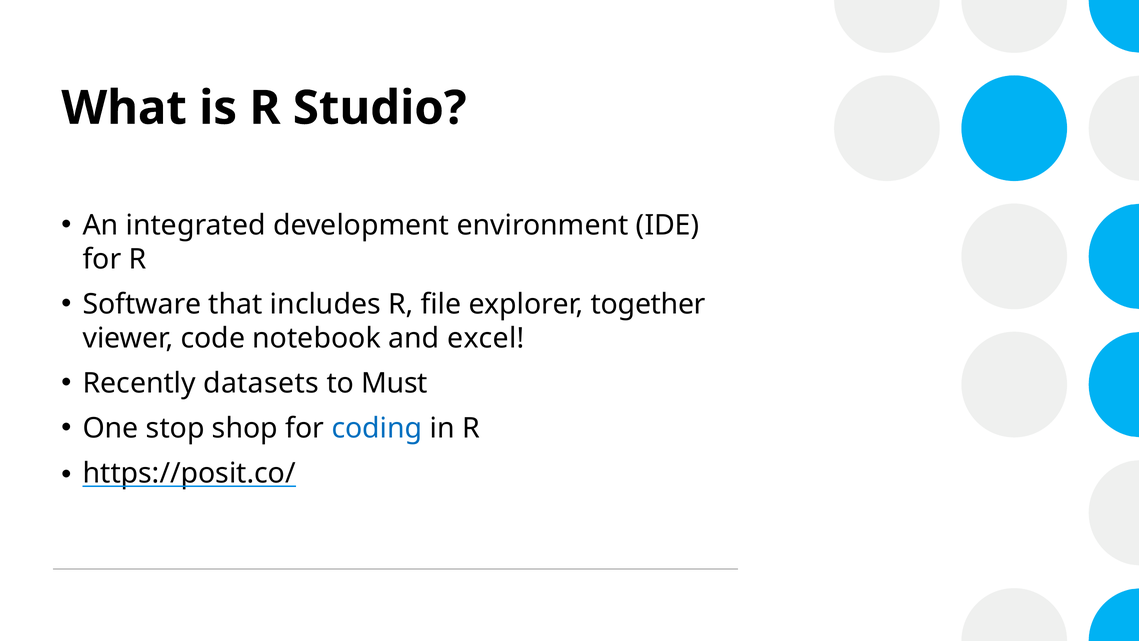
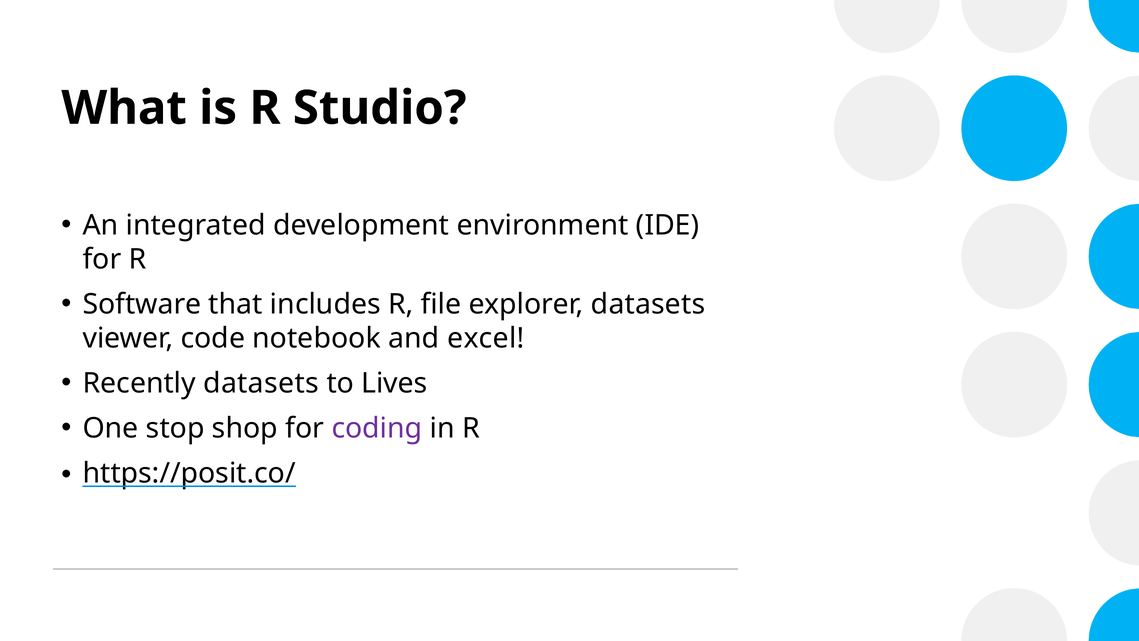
explorer together: together -> datasets (648, 304)
Must: Must -> Lives (394, 383)
coding colour: blue -> purple (377, 428)
